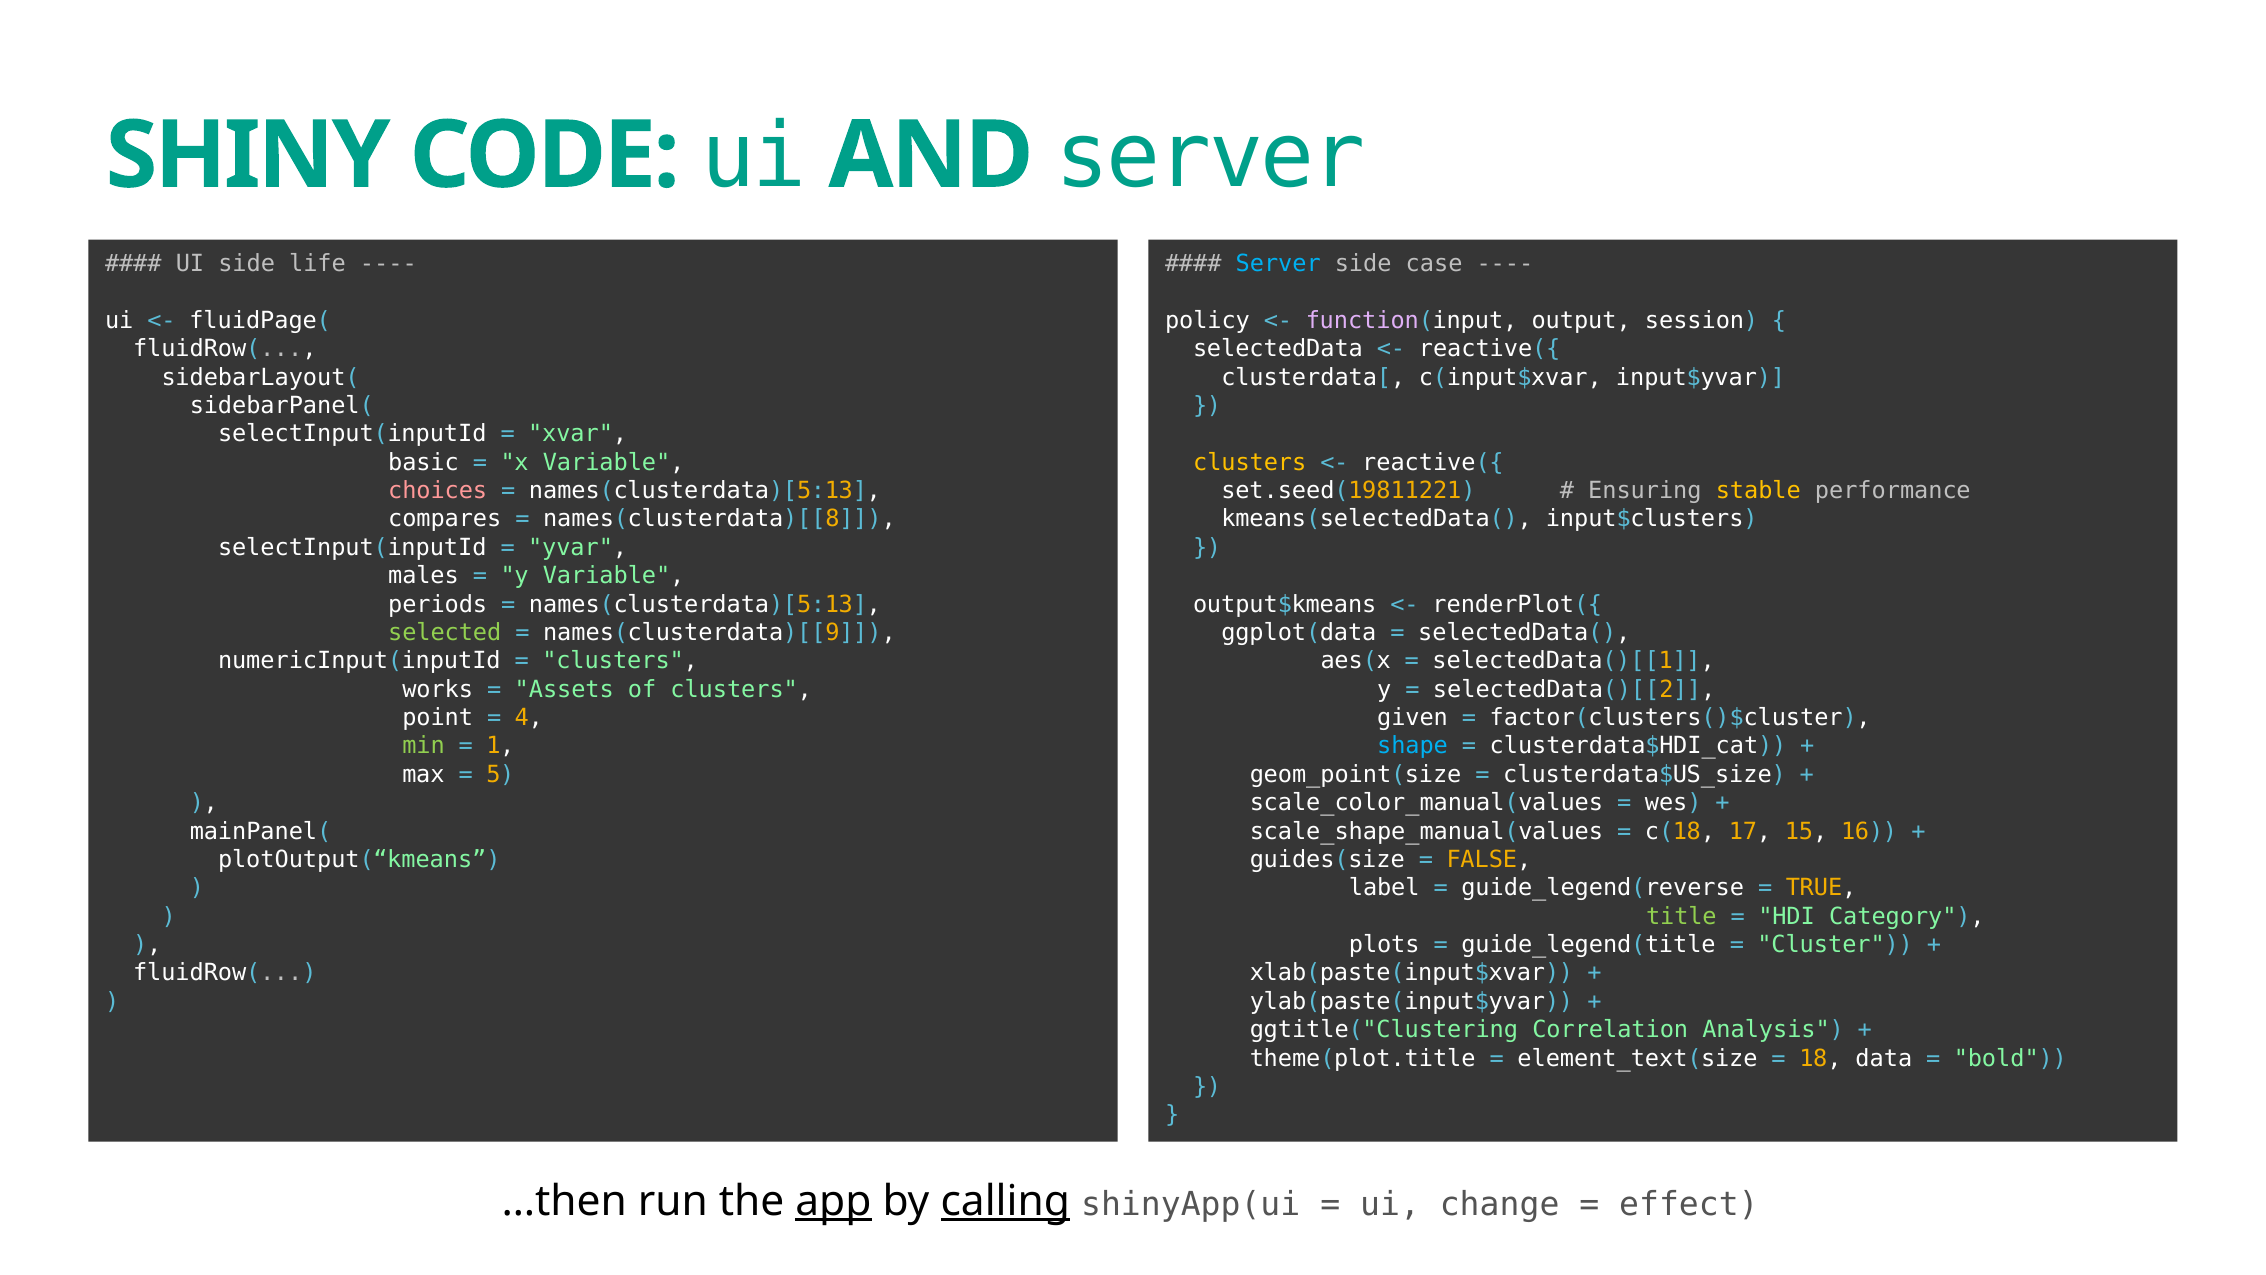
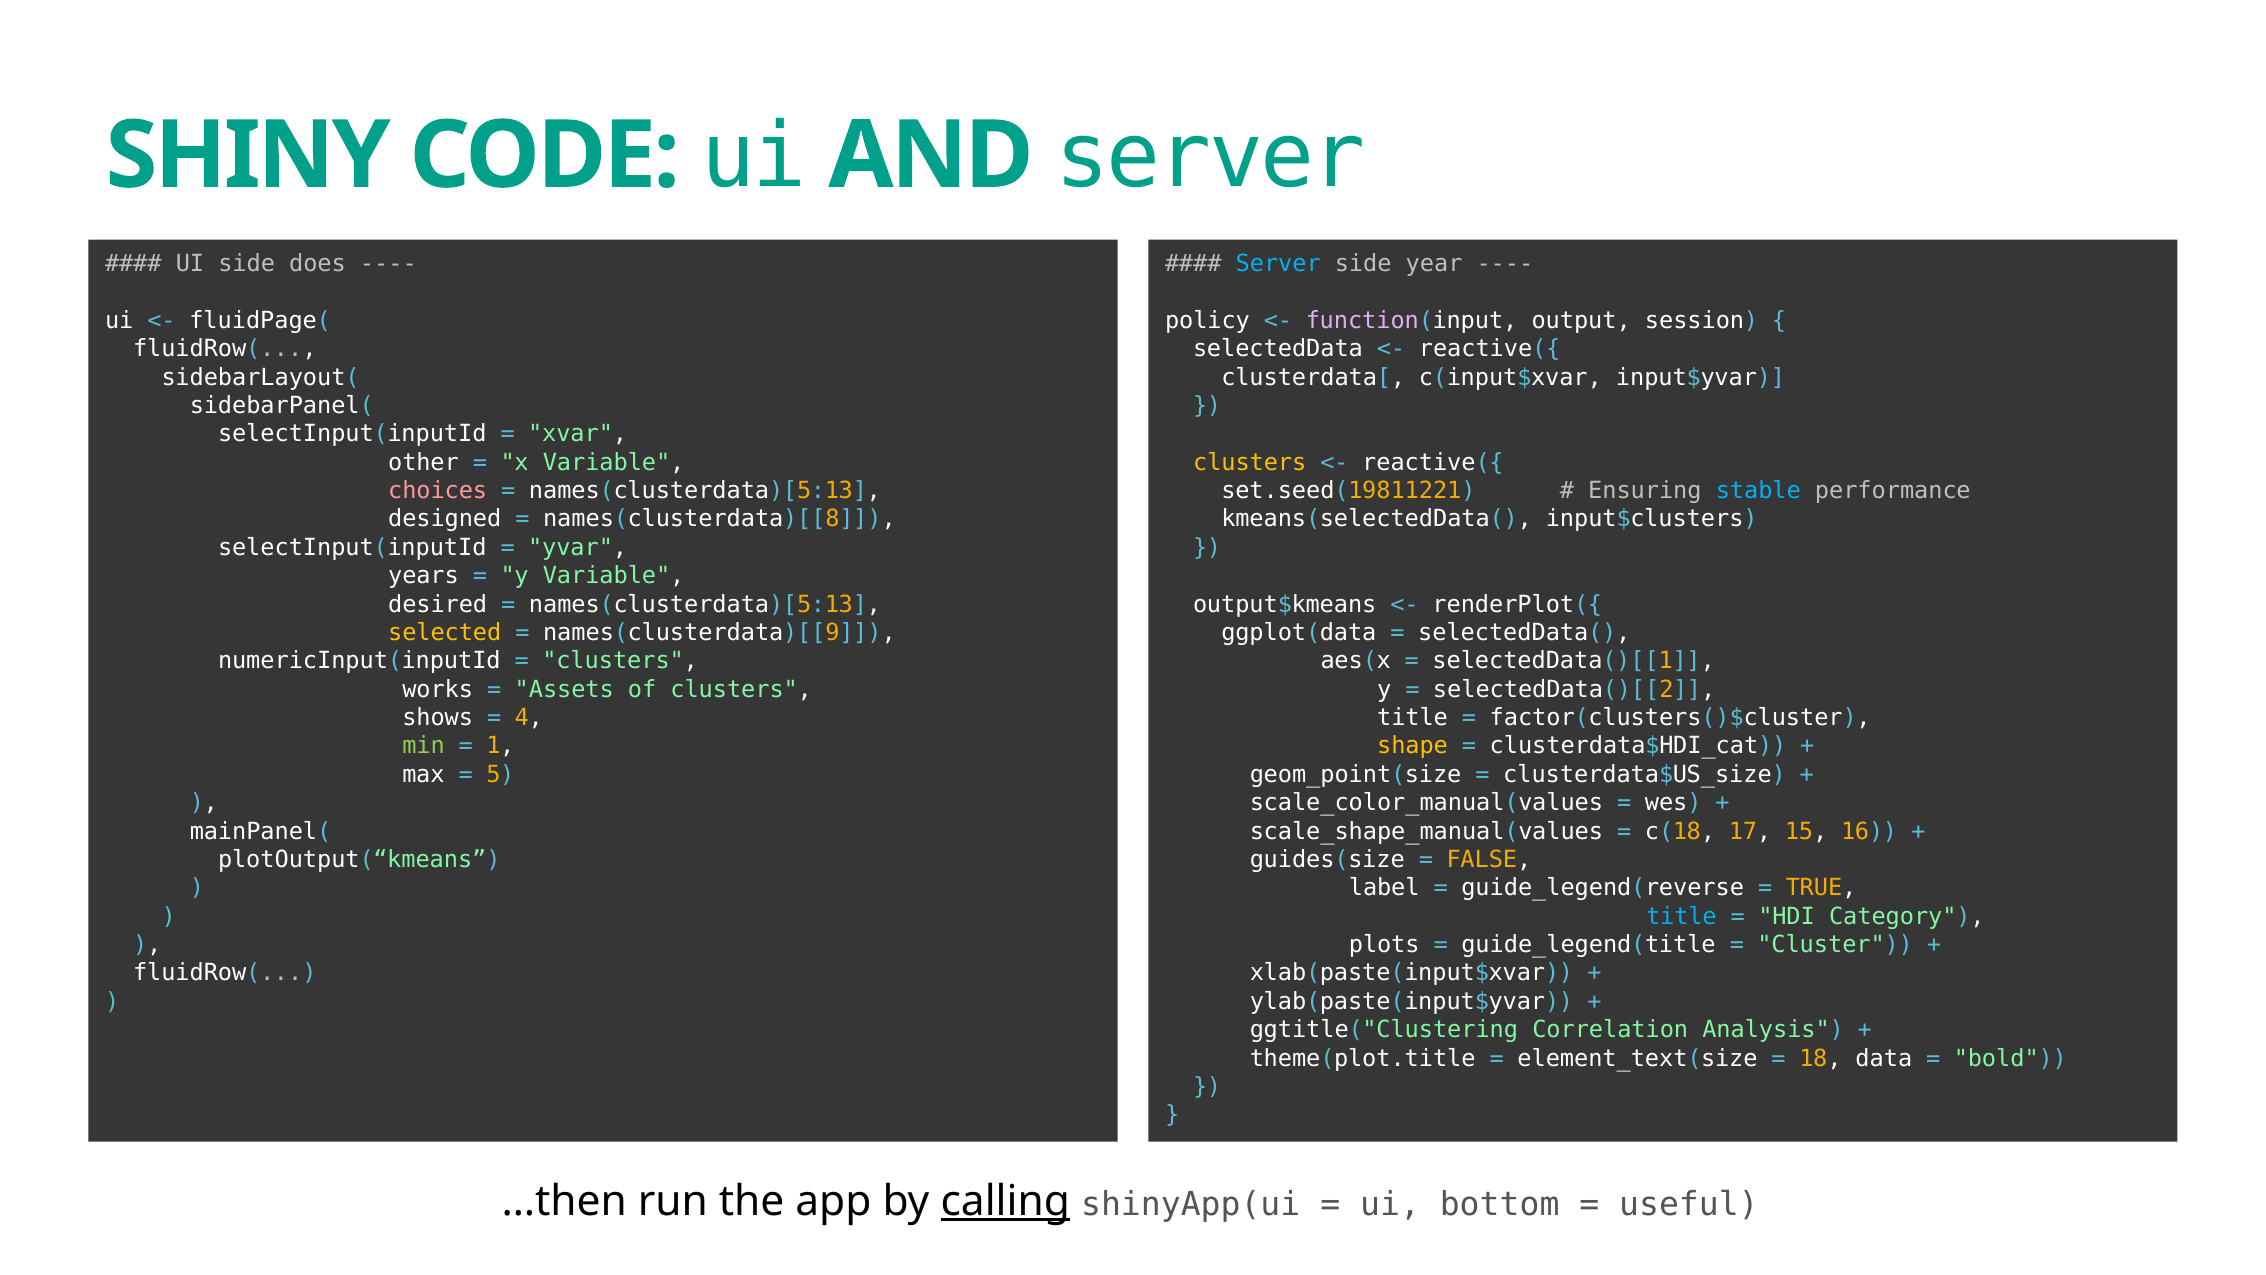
life: life -> does (317, 264)
case: case -> year (1434, 264)
basic: basic -> other (423, 462)
stable colour: yellow -> light blue (1758, 491)
compares: compares -> designed (445, 519)
males: males -> years (423, 576)
periods: periods -> desired (438, 604)
selected colour: light green -> yellow (445, 632)
point: point -> shows (438, 718)
given: given -> title (1413, 718)
shape colour: light blue -> yellow (1413, 746)
title colour: light green -> light blue (1681, 916)
app underline: present -> none (833, 1201)
change: change -> bottom (1500, 1204)
effect: effect -> useful (1689, 1204)
